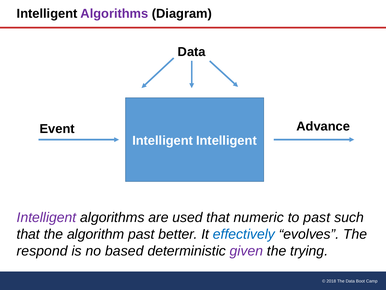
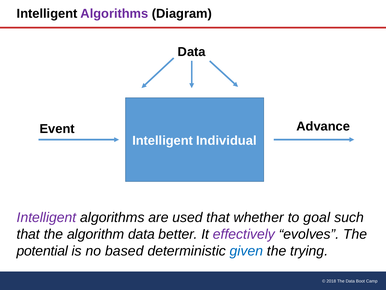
Intelligent Intelligent: Intelligent -> Individual (226, 140)
numeric: numeric -> whether (259, 217)
to past: past -> goal (317, 217)
algorithm past: past -> data (141, 234)
effectively colour: blue -> purple (244, 234)
respond: respond -> potential (42, 251)
given colour: purple -> blue (246, 251)
